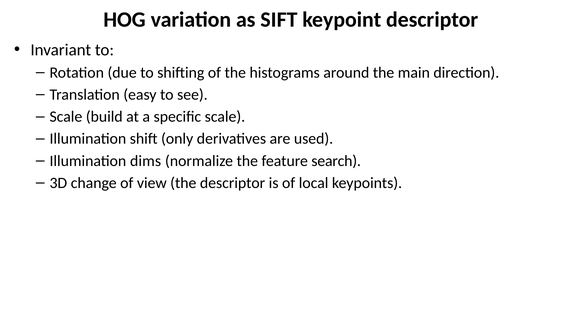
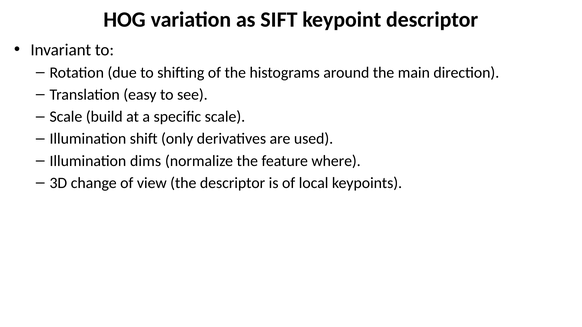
search: search -> where (336, 161)
